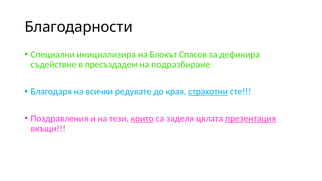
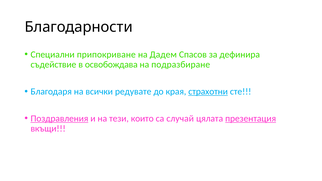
инициализира: инициализира -> припокриване (106, 54)
Блокът: Блокът -> Дадем (163, 54)
пресъздадем: пресъздадем -> освобождава (111, 65)
Поздравления underline: none -> present (59, 119)
които underline: present -> none (142, 119)
заделя: заделя -> случай (180, 119)
